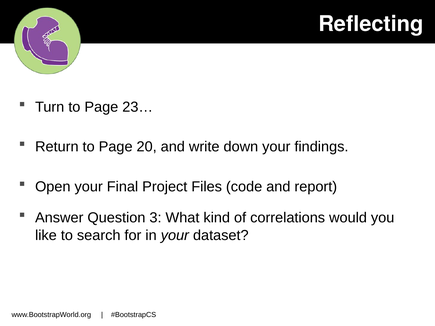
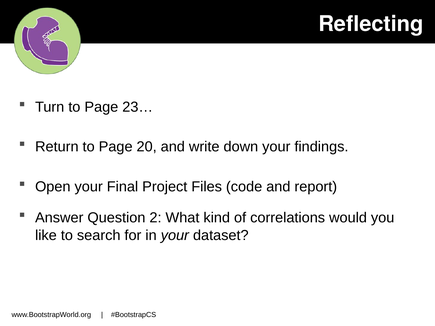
3: 3 -> 2 (156, 218)
